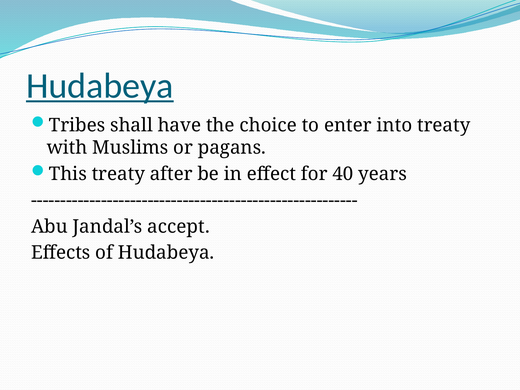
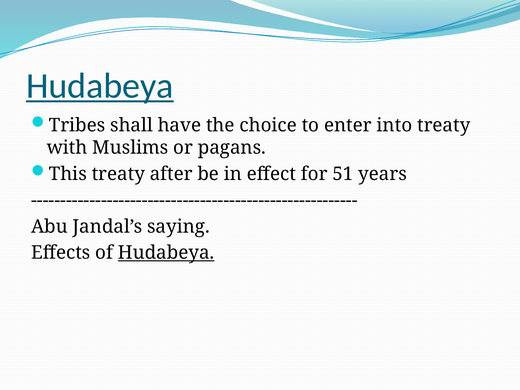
40: 40 -> 51 (343, 174)
accept: accept -> saying (178, 227)
Hudabeya underline: none -> present (166, 253)
